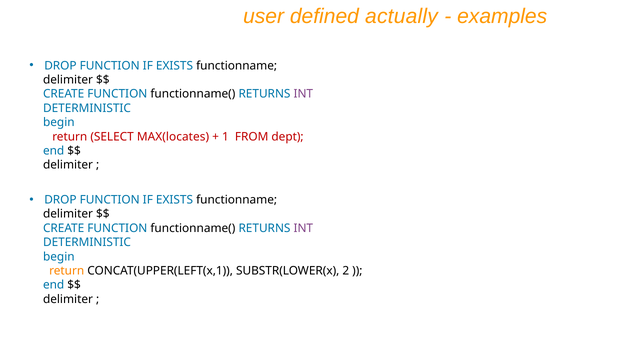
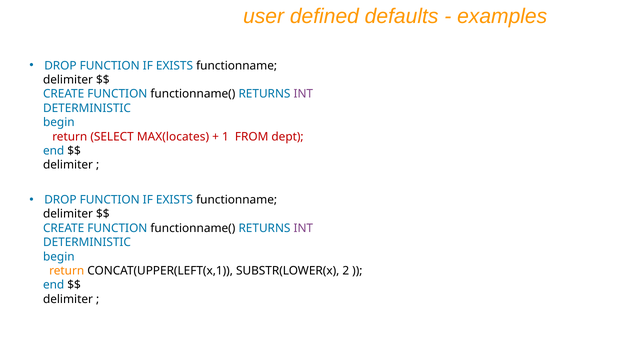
actually: actually -> defaults (402, 16)
